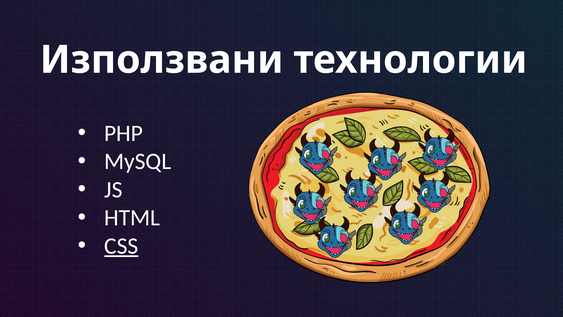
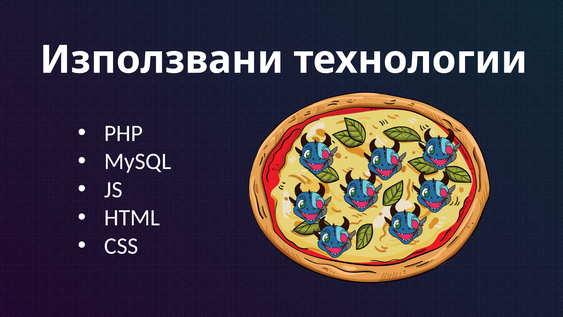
CSS underline: present -> none (121, 246)
